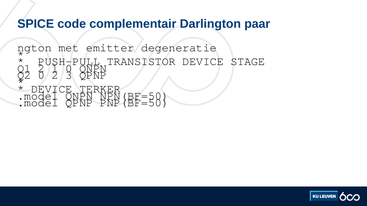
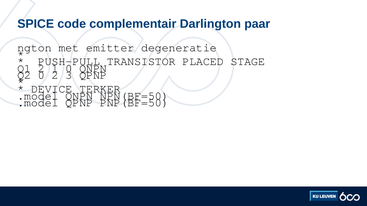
TRANSISTOR DEVICE: DEVICE -> PLACED (203, 62)
